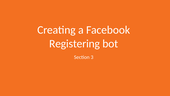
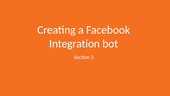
Registering: Registering -> Integration (75, 43)
